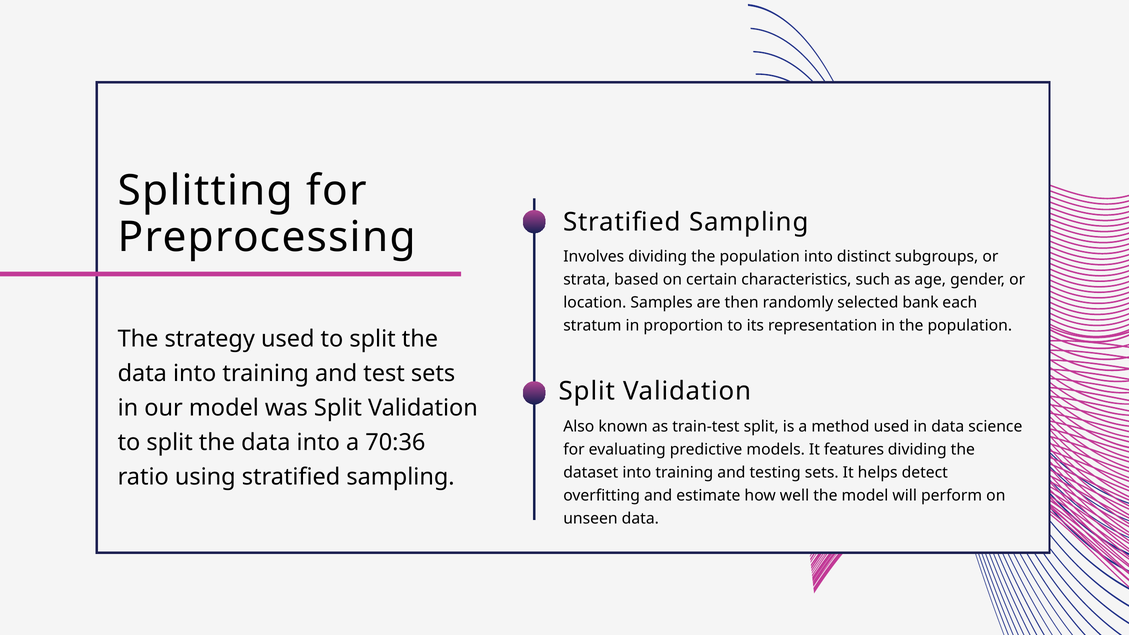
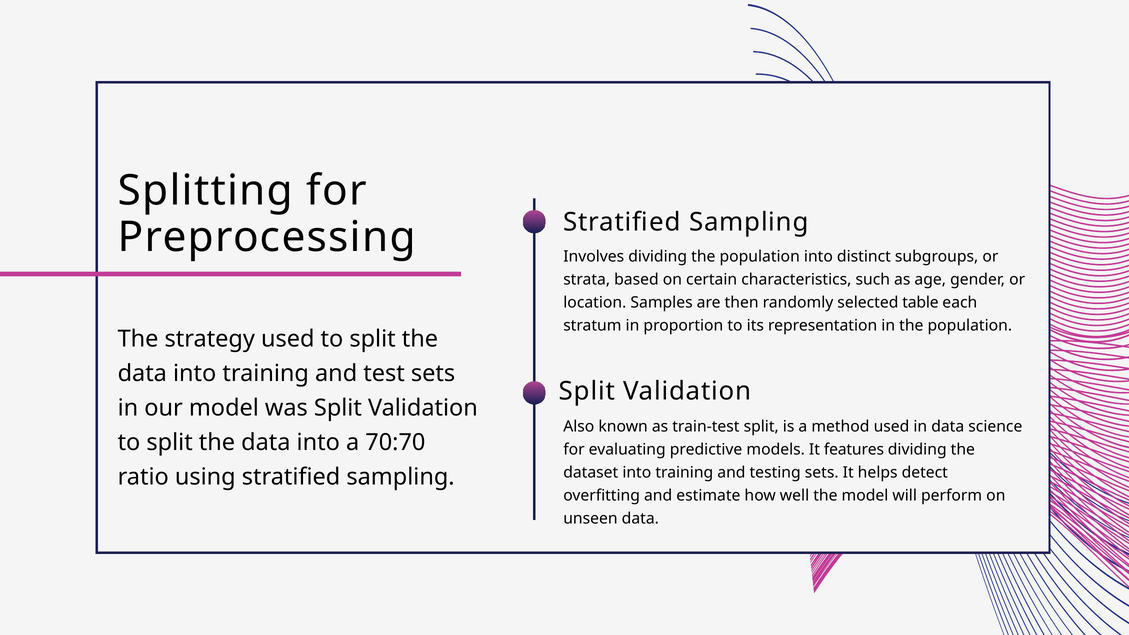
bank: bank -> table (920, 303)
70:36: 70:36 -> 70:70 (395, 443)
